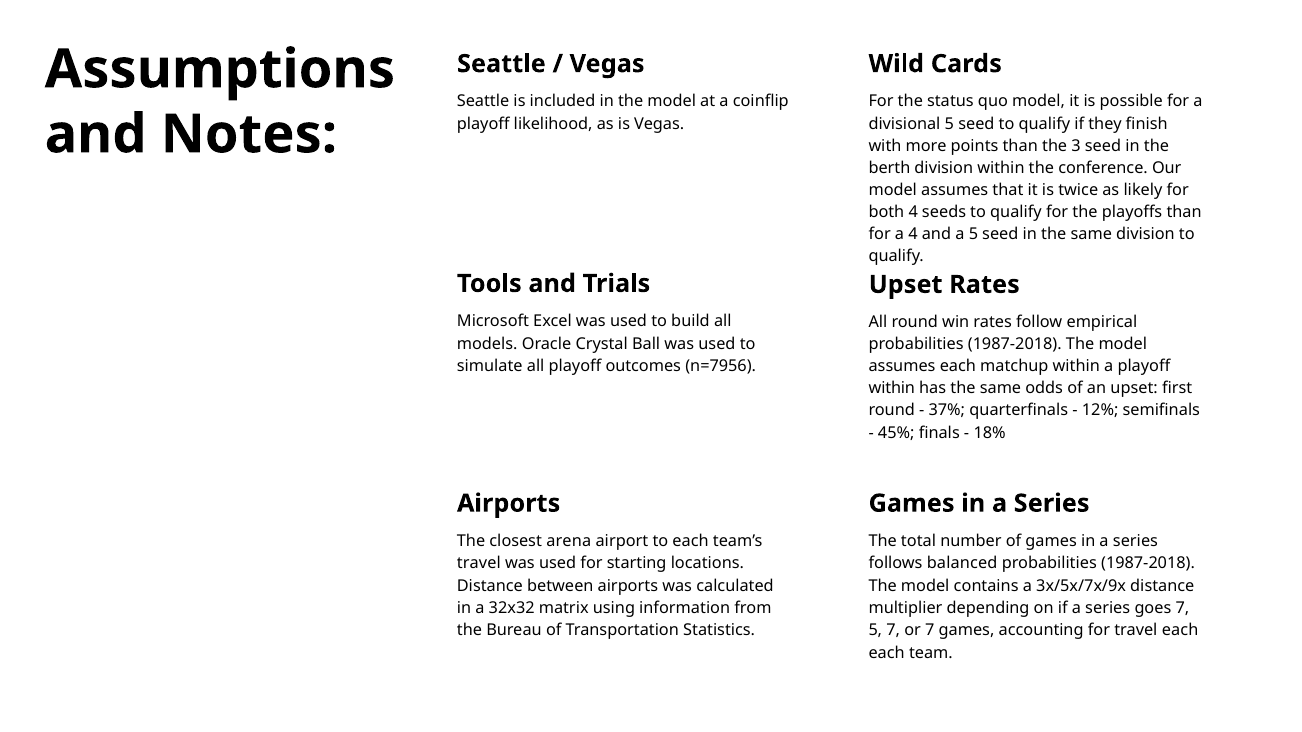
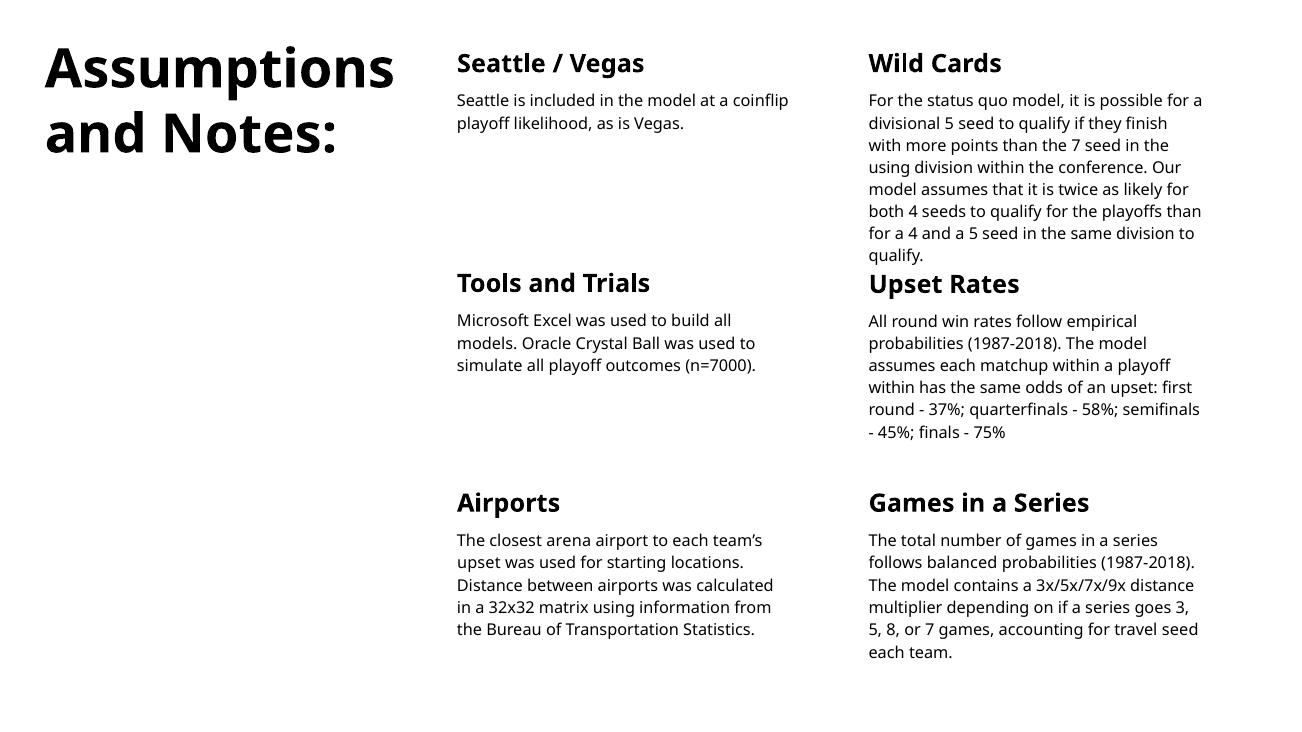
the 3: 3 -> 7 (1076, 146)
berth: berth -> using (890, 168)
n=7956: n=7956 -> n=7000 (721, 366)
12%: 12% -> 58% (1100, 411)
18%: 18% -> 75% (990, 433)
travel: travel -> upset (479, 564)
goes 7: 7 -> 3 (1182, 608)
5 7: 7 -> 8 (893, 631)
travel each: each -> seed (1180, 631)
